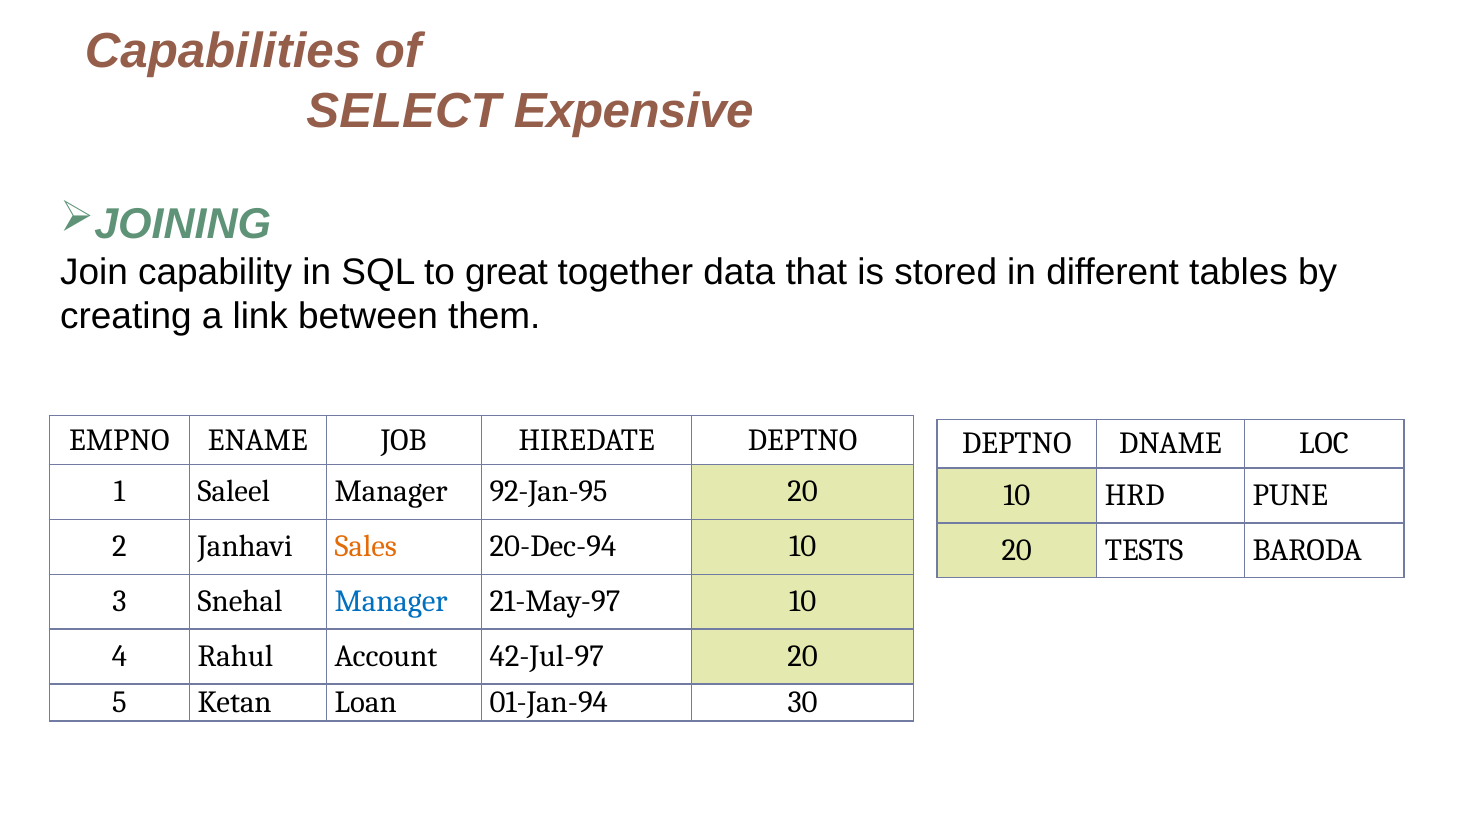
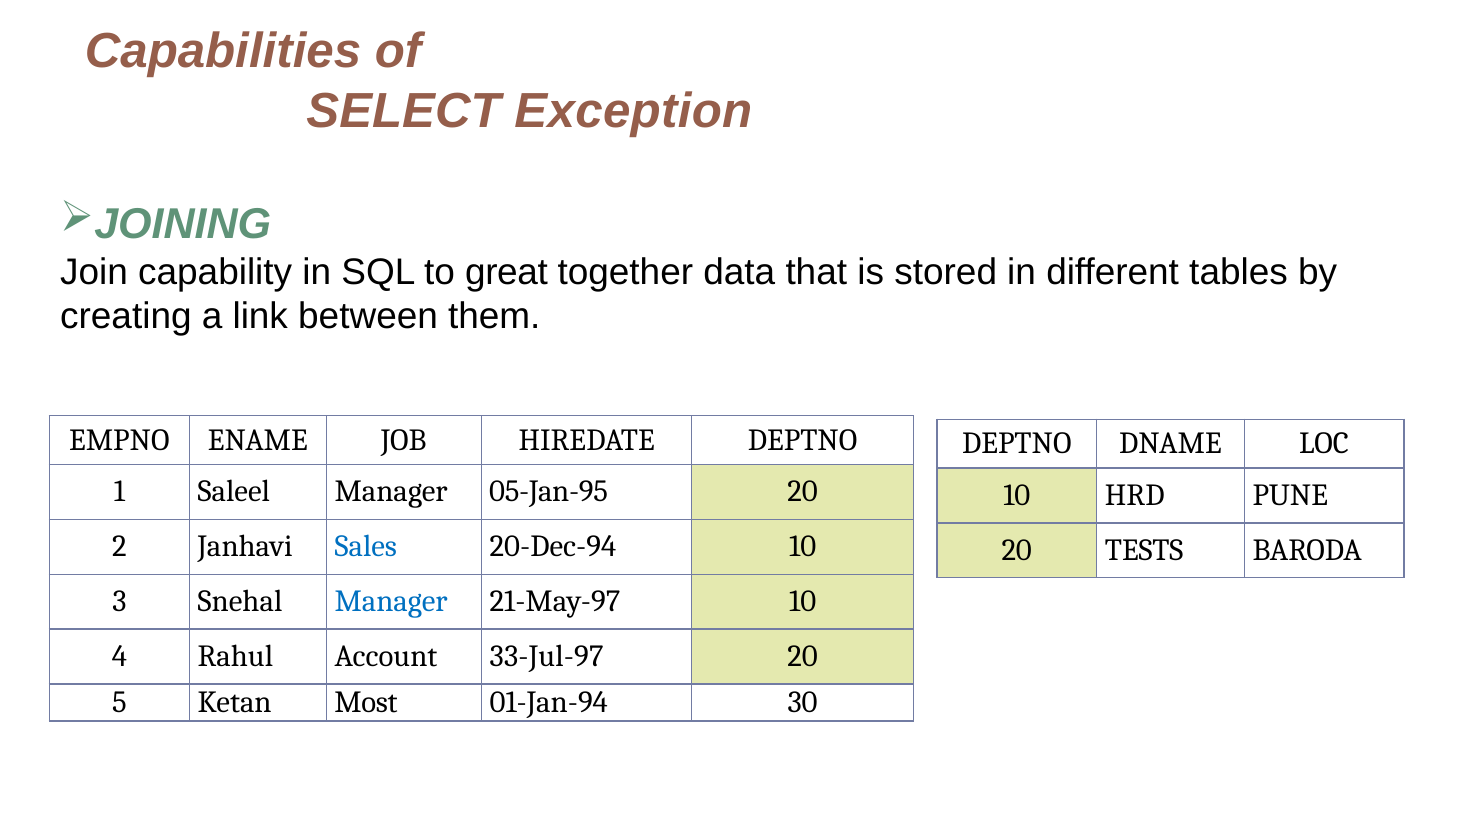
Expensive: Expensive -> Exception (633, 111)
92-Jan-95: 92-Jan-95 -> 05-Jan-95 (549, 492)
Sales colour: orange -> blue (366, 547)
42-Jul-97: 42-Jul-97 -> 33-Jul-97 (547, 657)
Loan: Loan -> Most (366, 703)
